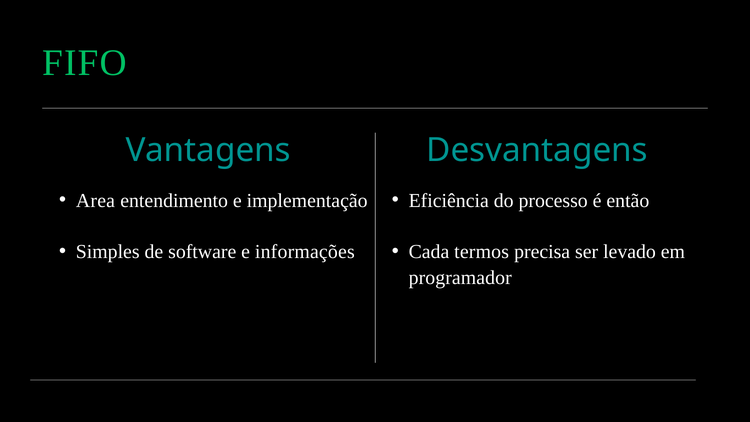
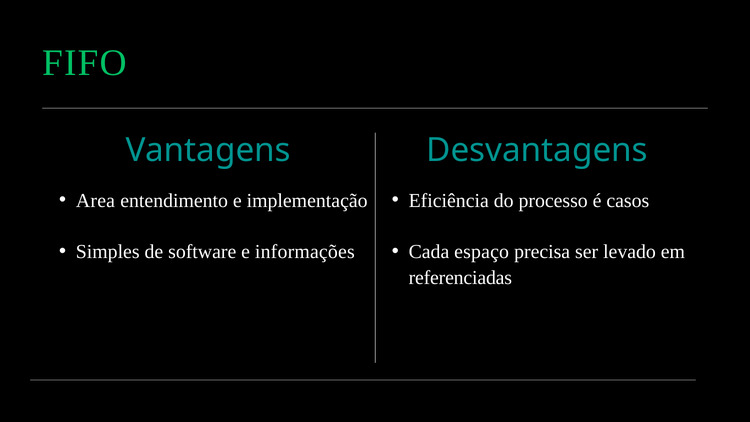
então: então -> casos (628, 200)
termos: termos -> espaço (482, 252)
programador: programador -> referenciadas (460, 278)
